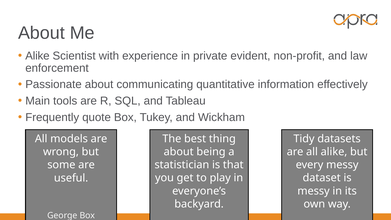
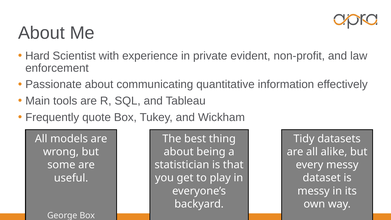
Alike: Alike -> Hard (37, 56)
